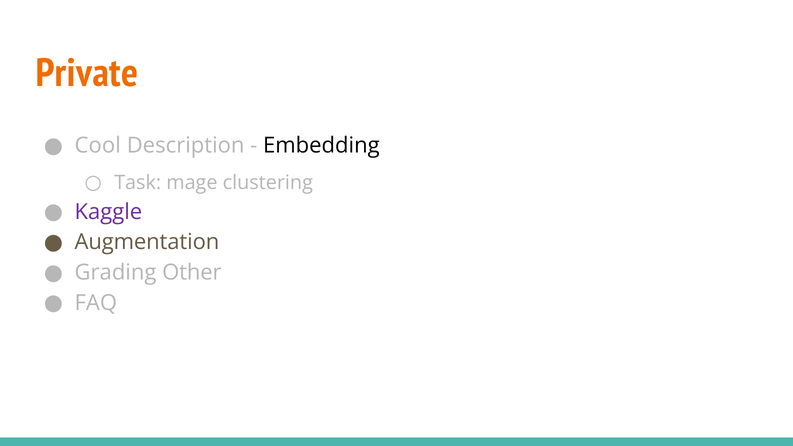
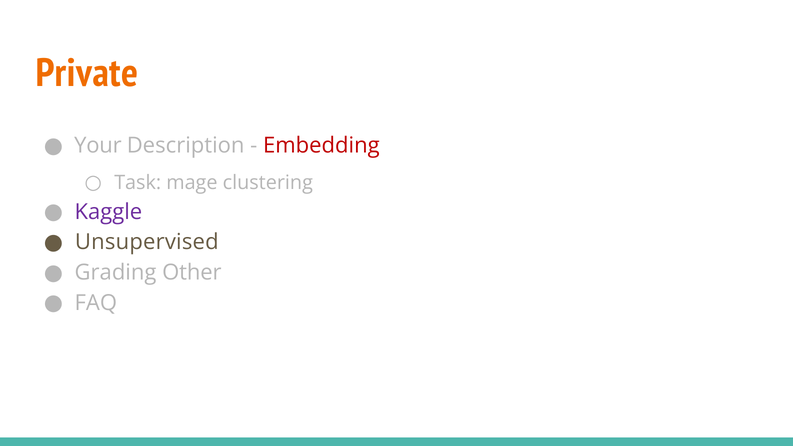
Cool: Cool -> Your (98, 146)
Embedding colour: black -> red (321, 146)
Augmentation: Augmentation -> Unsupervised (147, 242)
